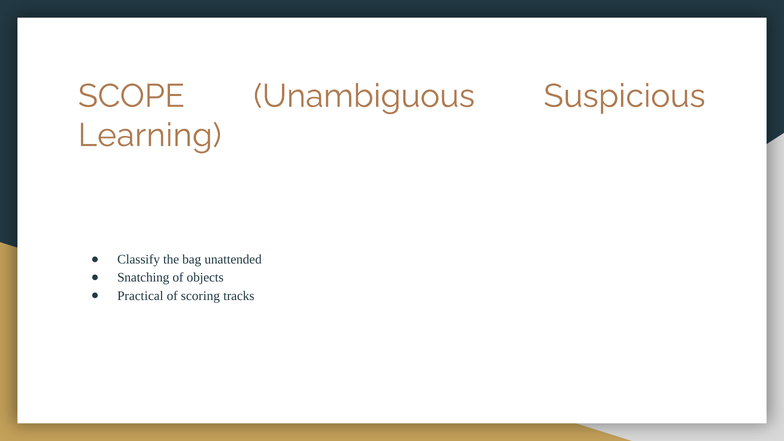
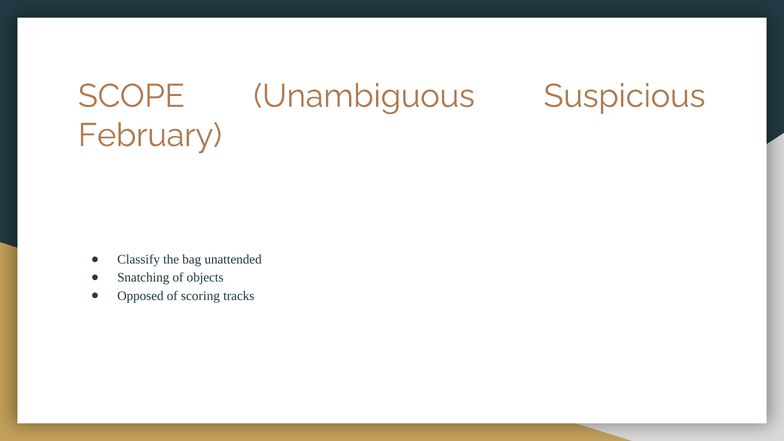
Learning: Learning -> February (150, 135)
Practical: Practical -> Opposed (140, 296)
